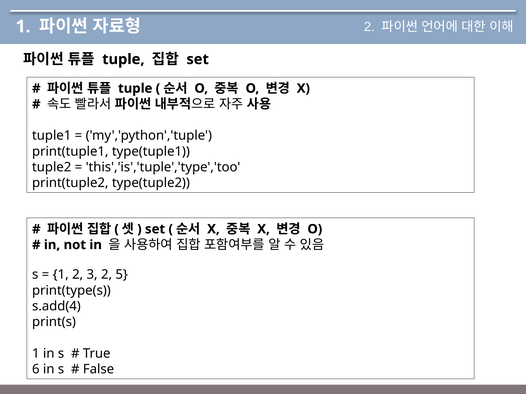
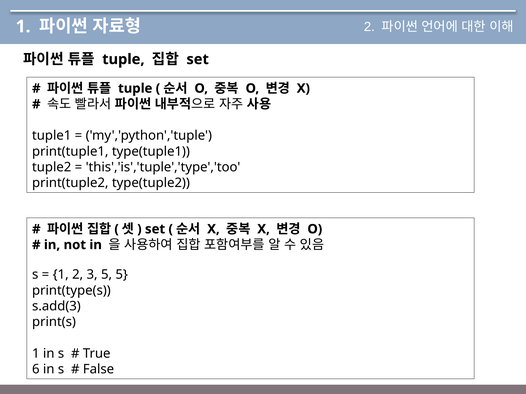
3 2: 2 -> 5 (107, 275)
s.add(4: s.add(4 -> s.add(3 (56, 306)
